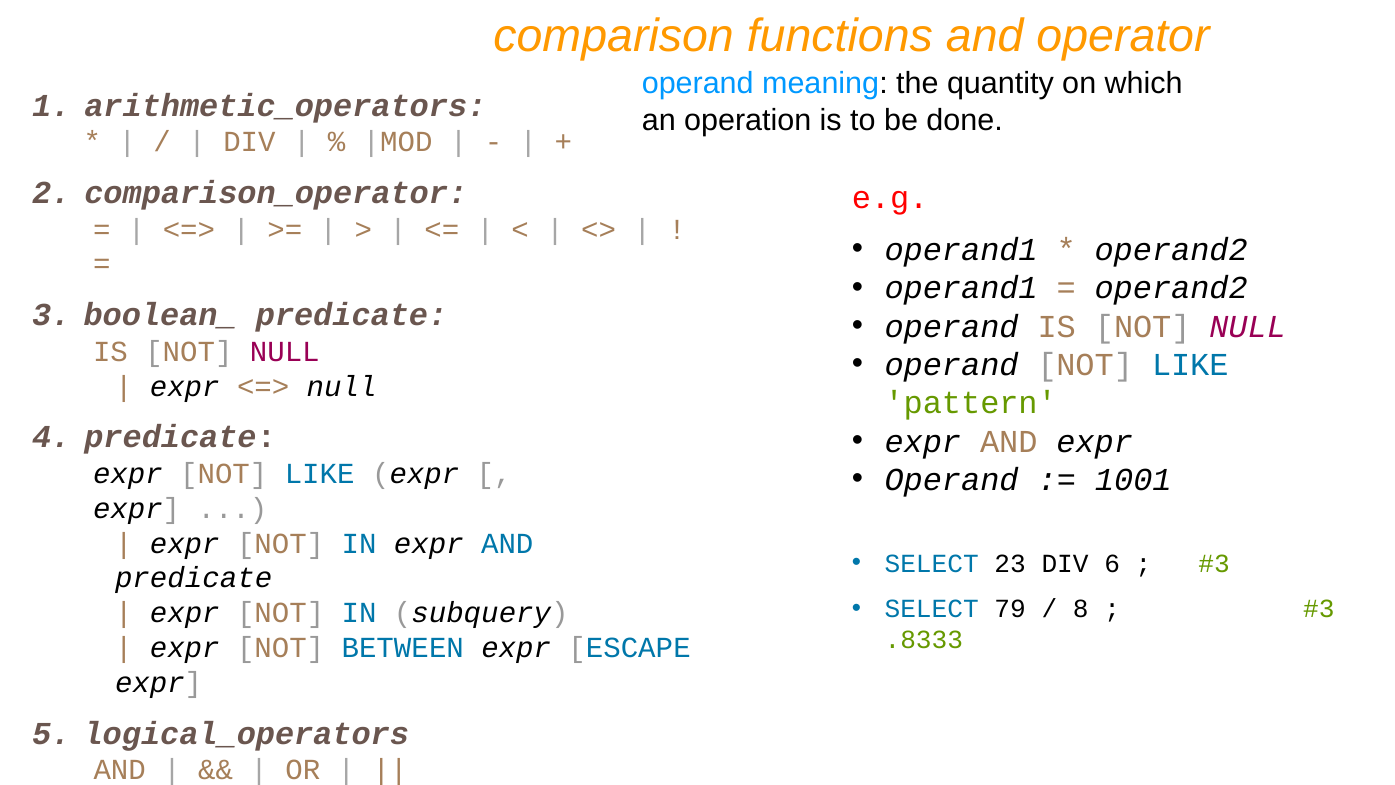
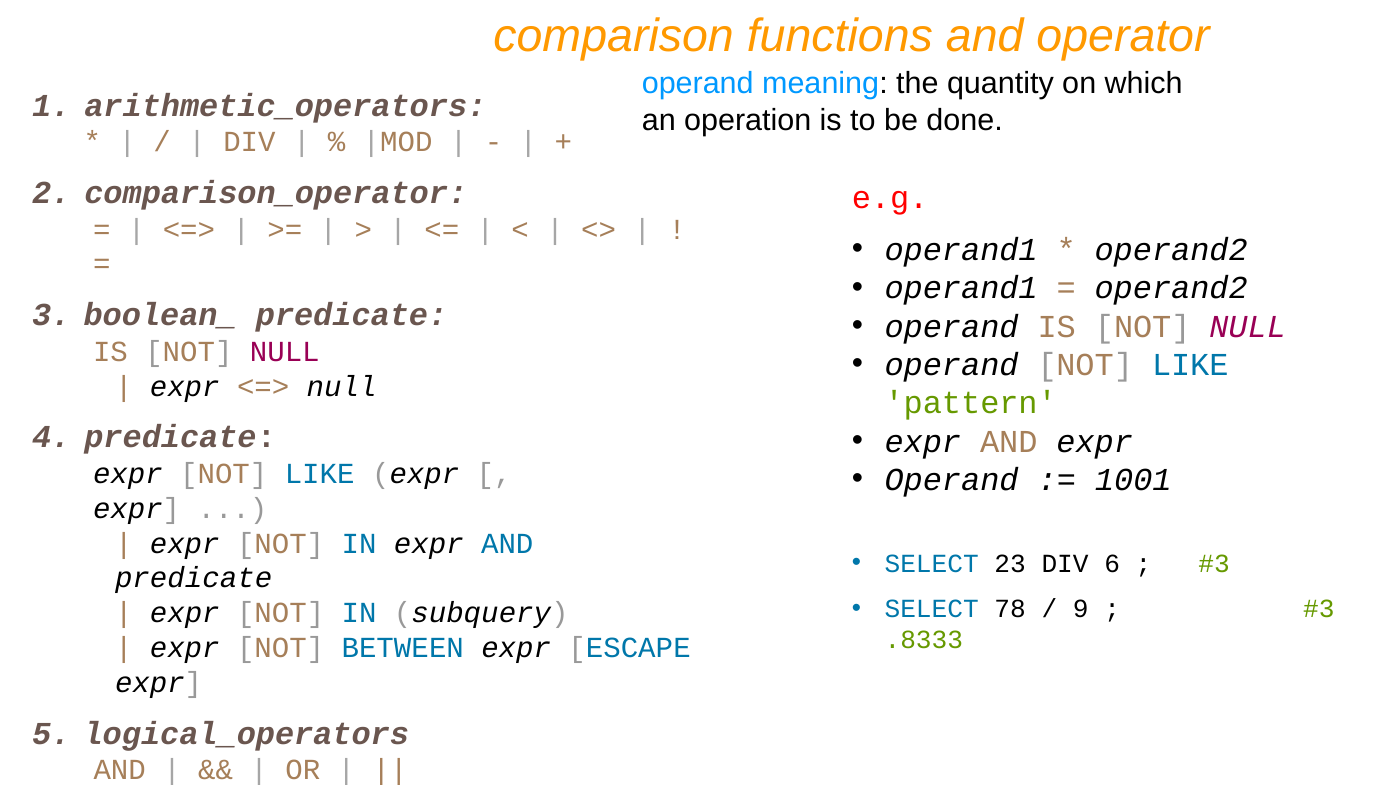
79: 79 -> 78 (1010, 609)
8: 8 -> 9 (1081, 609)
